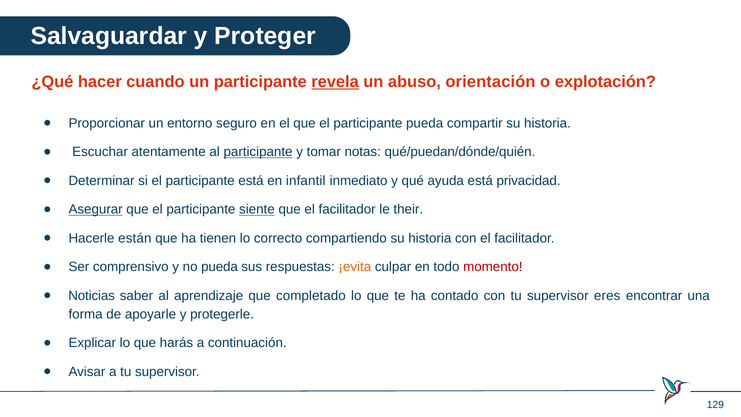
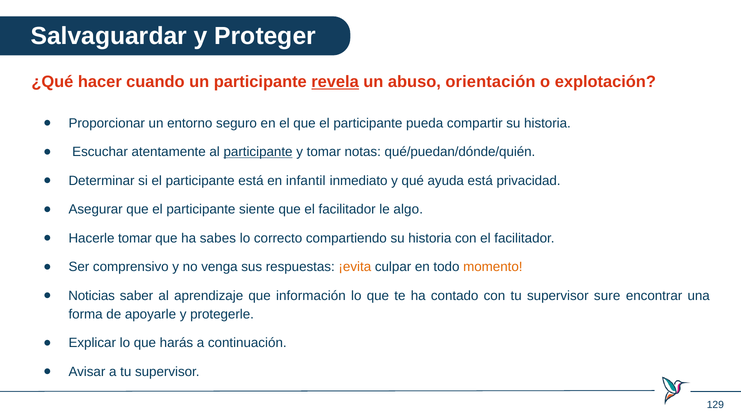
Asegurar underline: present -> none (96, 209)
siente underline: present -> none (257, 209)
their: their -> algo (408, 209)
Hacerle están: están -> tomar (135, 238)
tienen: tienen -> sabes (218, 238)
no pueda: pueda -> venga (219, 267)
momento colour: red -> orange (493, 267)
completado: completado -> información (311, 296)
eres: eres -> sure (607, 296)
